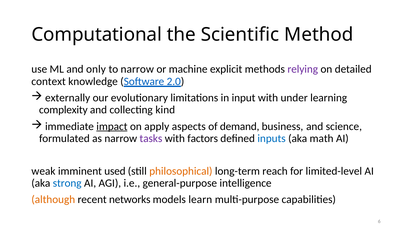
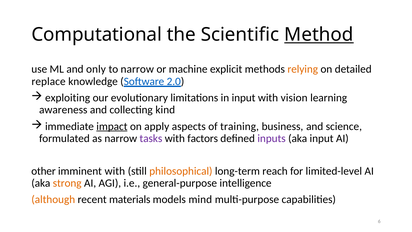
Method underline: none -> present (319, 35)
relying colour: purple -> orange (303, 69)
context: context -> replace (49, 81)
externally: externally -> exploiting (68, 98)
under: under -> vision (294, 98)
complexity: complexity -> awareness (63, 110)
demand: demand -> training (240, 126)
inputs colour: blue -> purple (272, 138)
aka math: math -> input (322, 138)
weak: weak -> other (44, 171)
imminent used: used -> with (115, 171)
strong colour: blue -> orange (67, 183)
networks: networks -> materials (130, 199)
learn: learn -> mind (200, 199)
